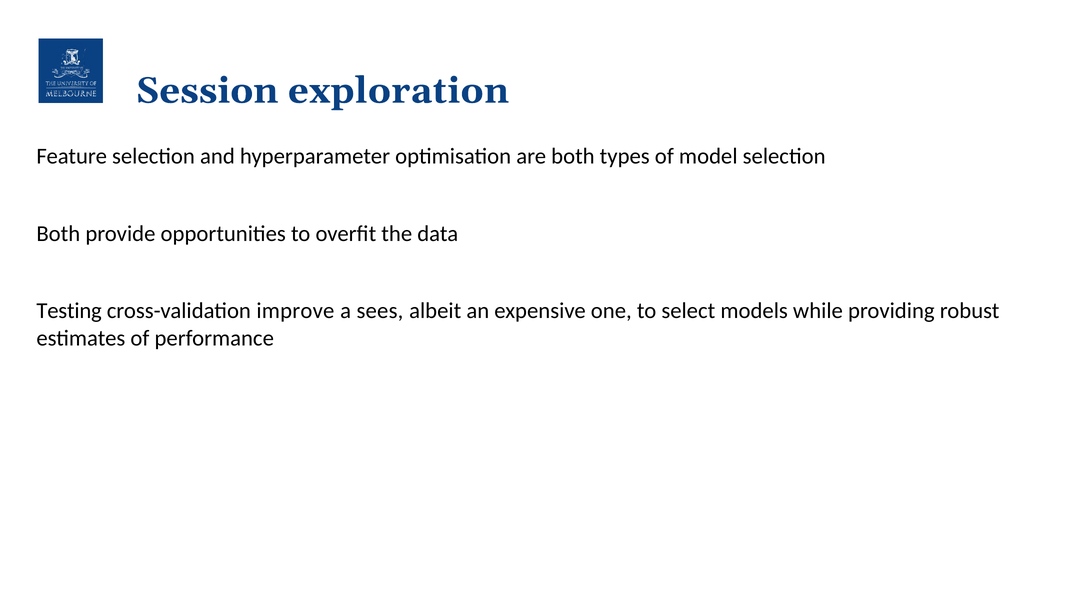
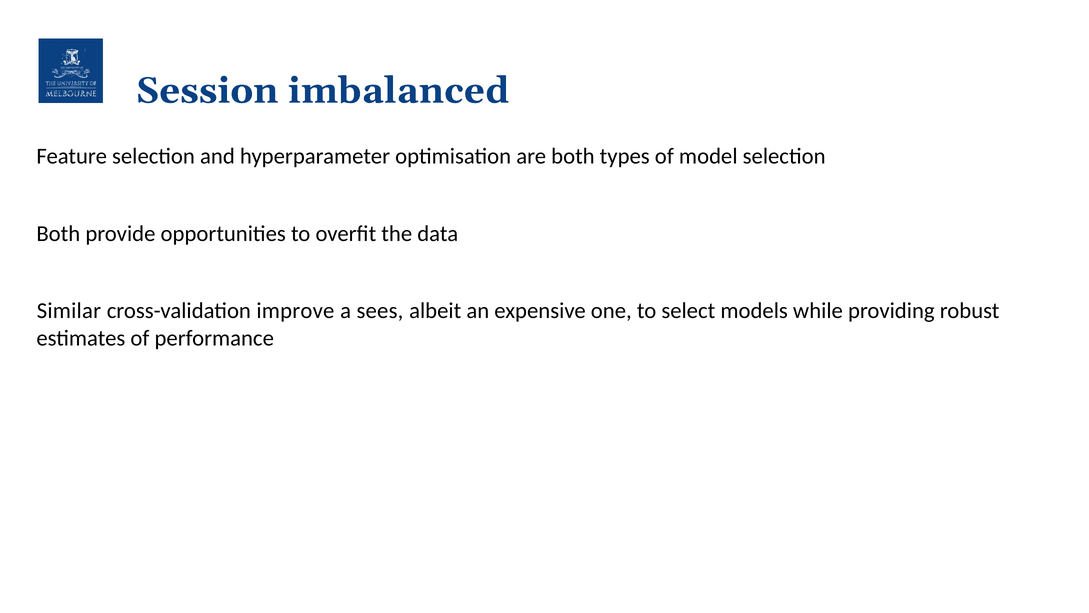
exploration: exploration -> imbalanced (399, 91)
Testing: Testing -> Similar (69, 311)
